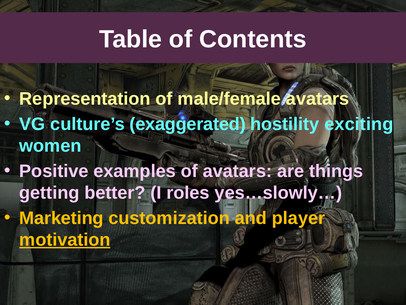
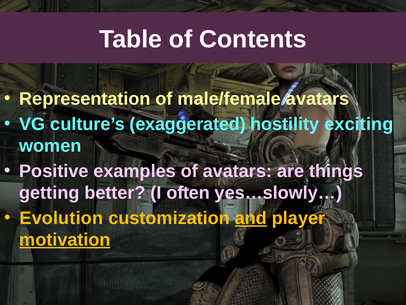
roles: roles -> often (188, 193)
Marketing: Marketing -> Evolution (61, 218)
and underline: none -> present (251, 218)
